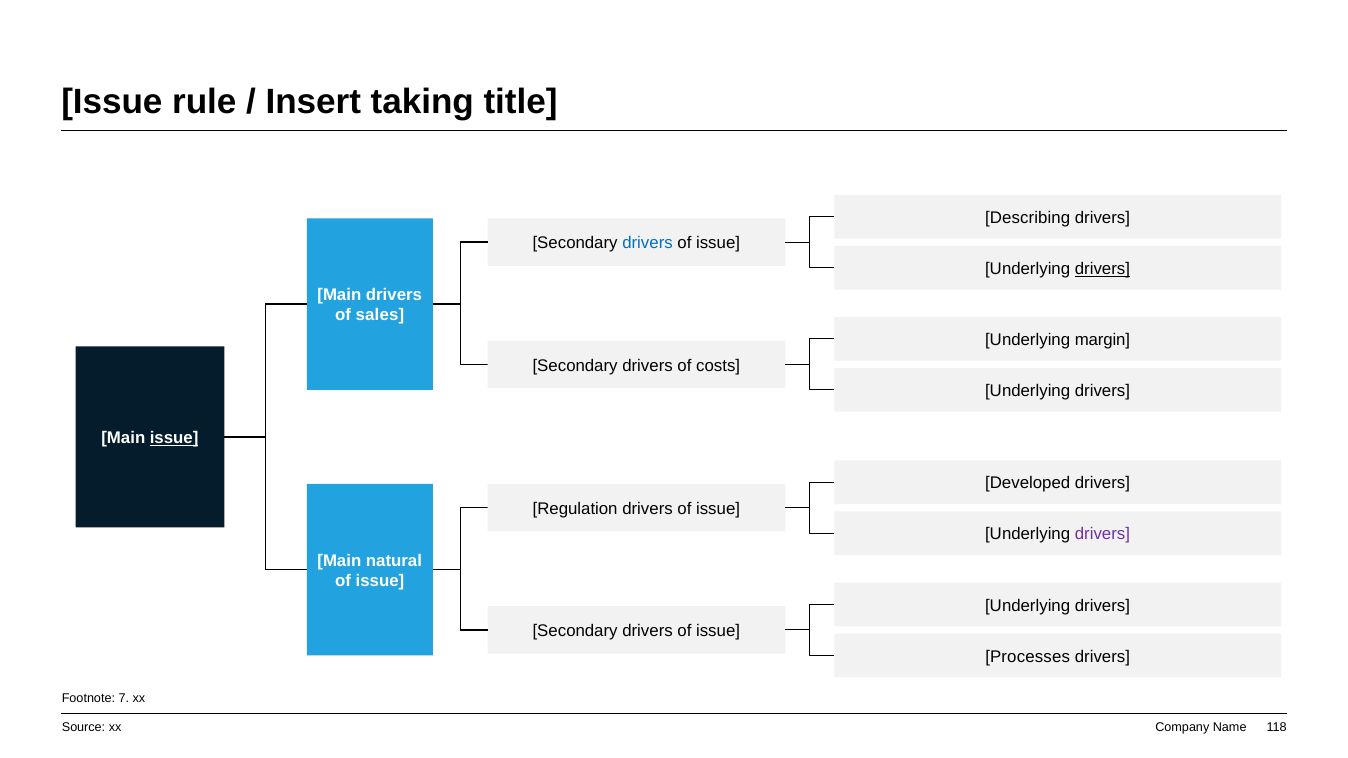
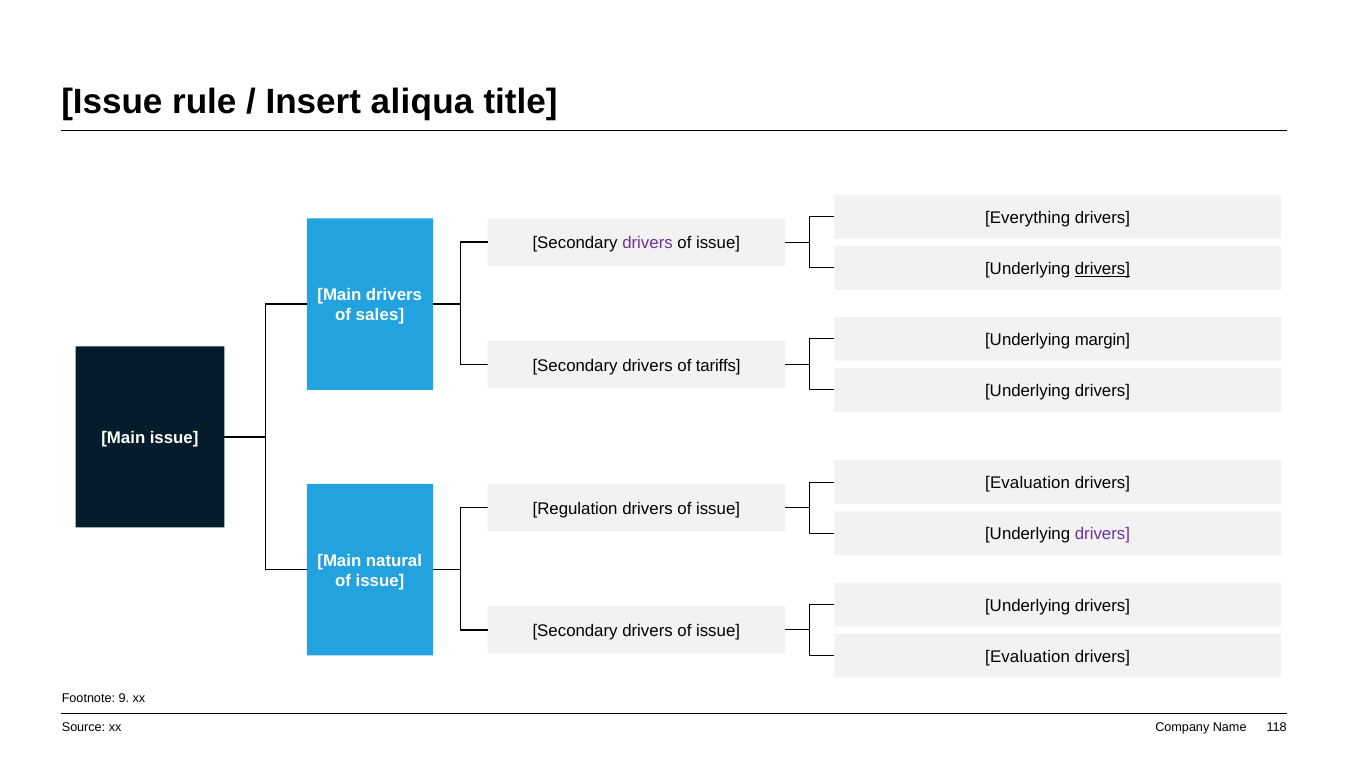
taking: taking -> aliqua (422, 101)
Describing: Describing -> Everything (1028, 218)
drivers colour: blue -> purple (648, 243)
costs: costs -> tariffs (718, 366)
issue underline: present -> none (174, 438)
Developed: Developed -> Evaluation (1028, 484)
Processes: Processes -> Evaluation (1028, 657)
7: 7 -> 9 (124, 699)
